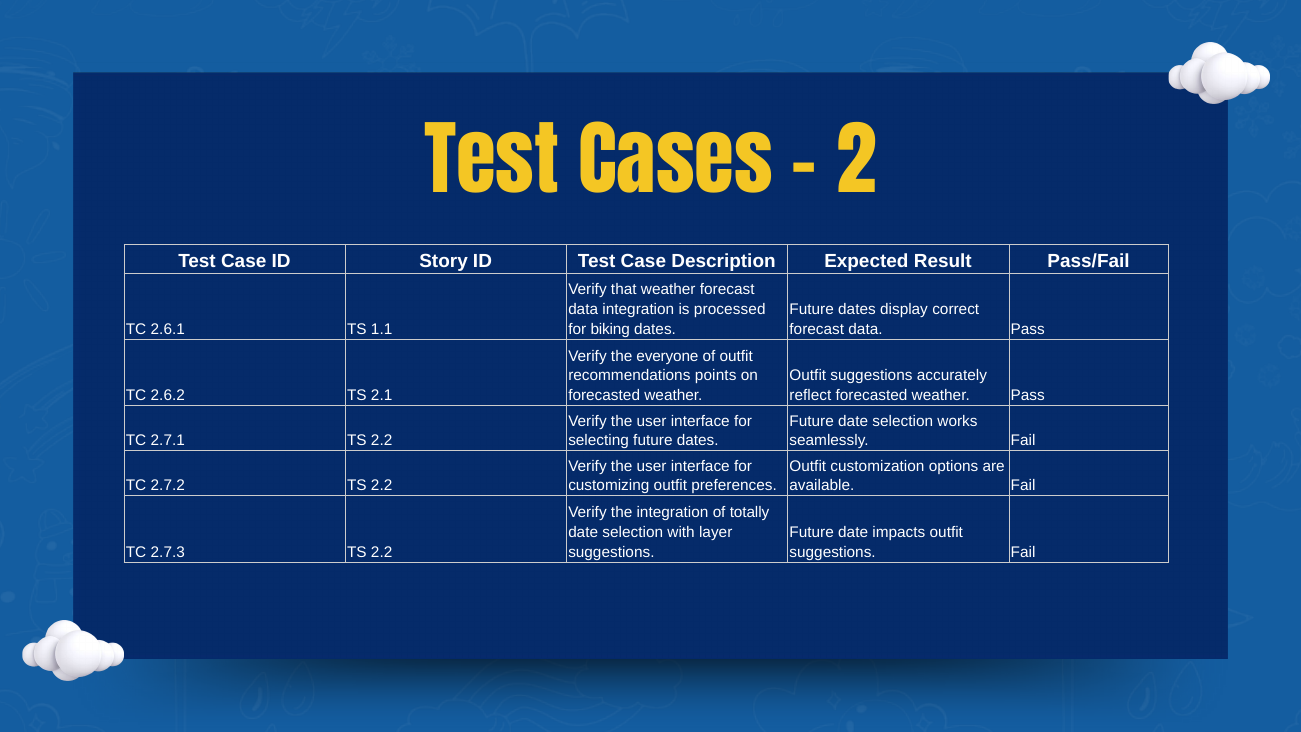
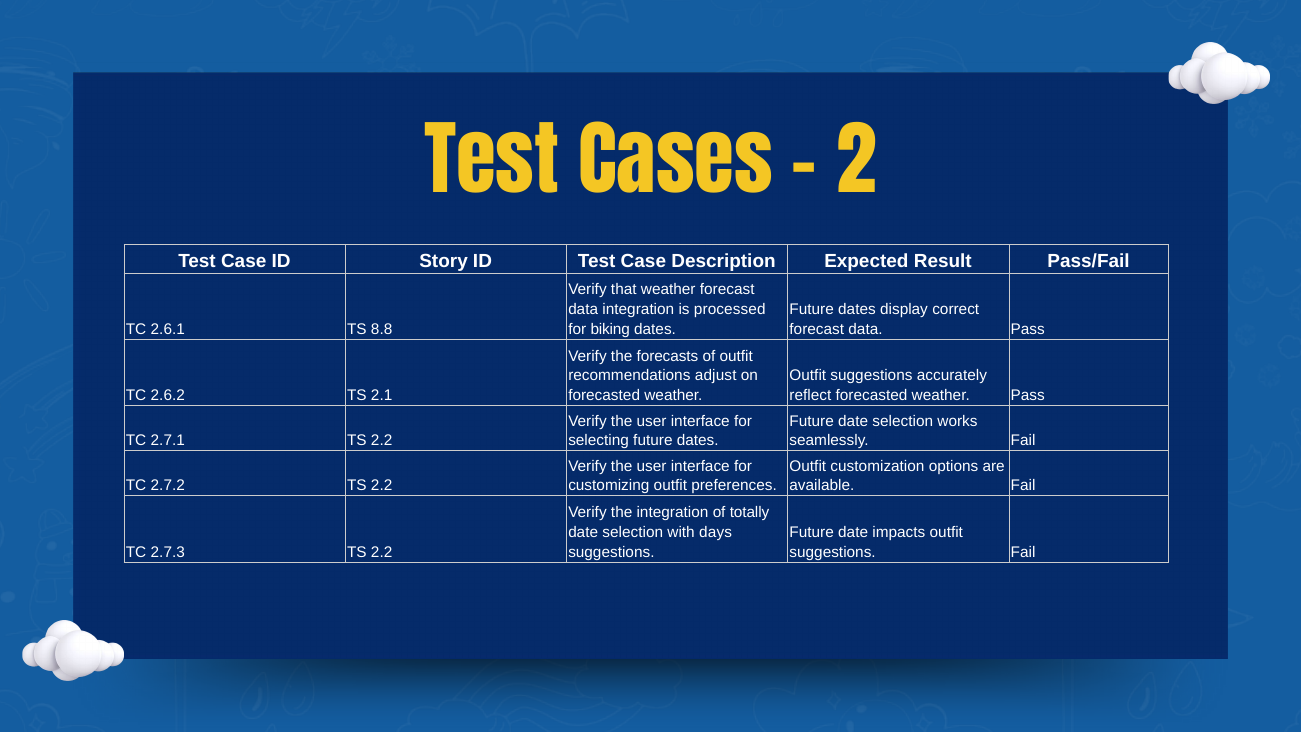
1.1: 1.1 -> 8.8 (382, 329)
everyone: everyone -> forecasts (667, 356)
points: points -> adjust (716, 376)
layer: layer -> days (716, 532)
